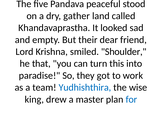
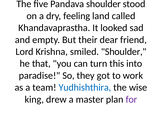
Pandava peaceful: peaceful -> shoulder (103, 4)
gather: gather -> feeling (77, 16)
for colour: blue -> purple (131, 99)
